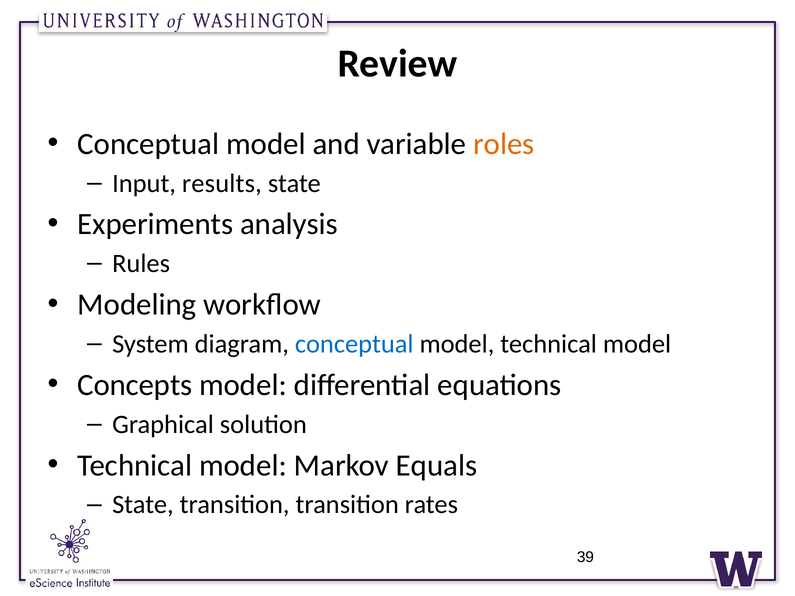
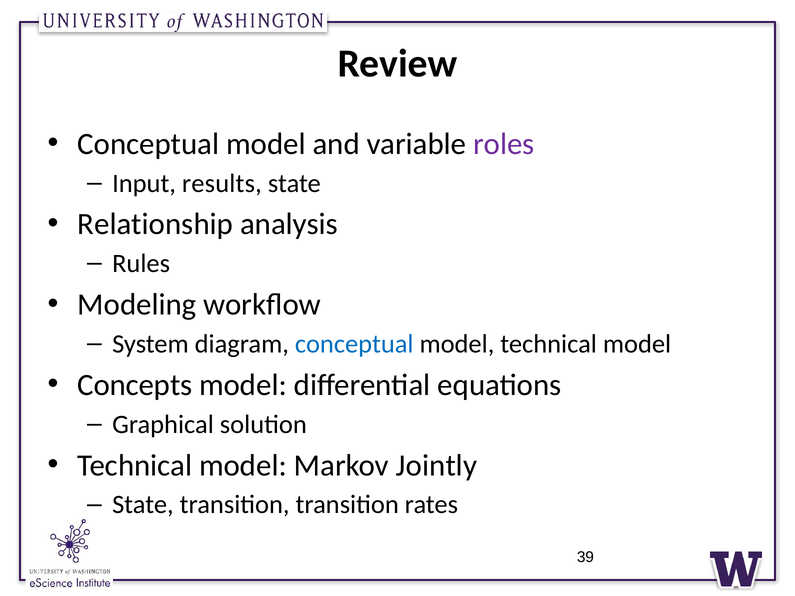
roles colour: orange -> purple (504, 144)
Experiments: Experiments -> Relationship (155, 224)
Equals: Equals -> Jointly (436, 466)
